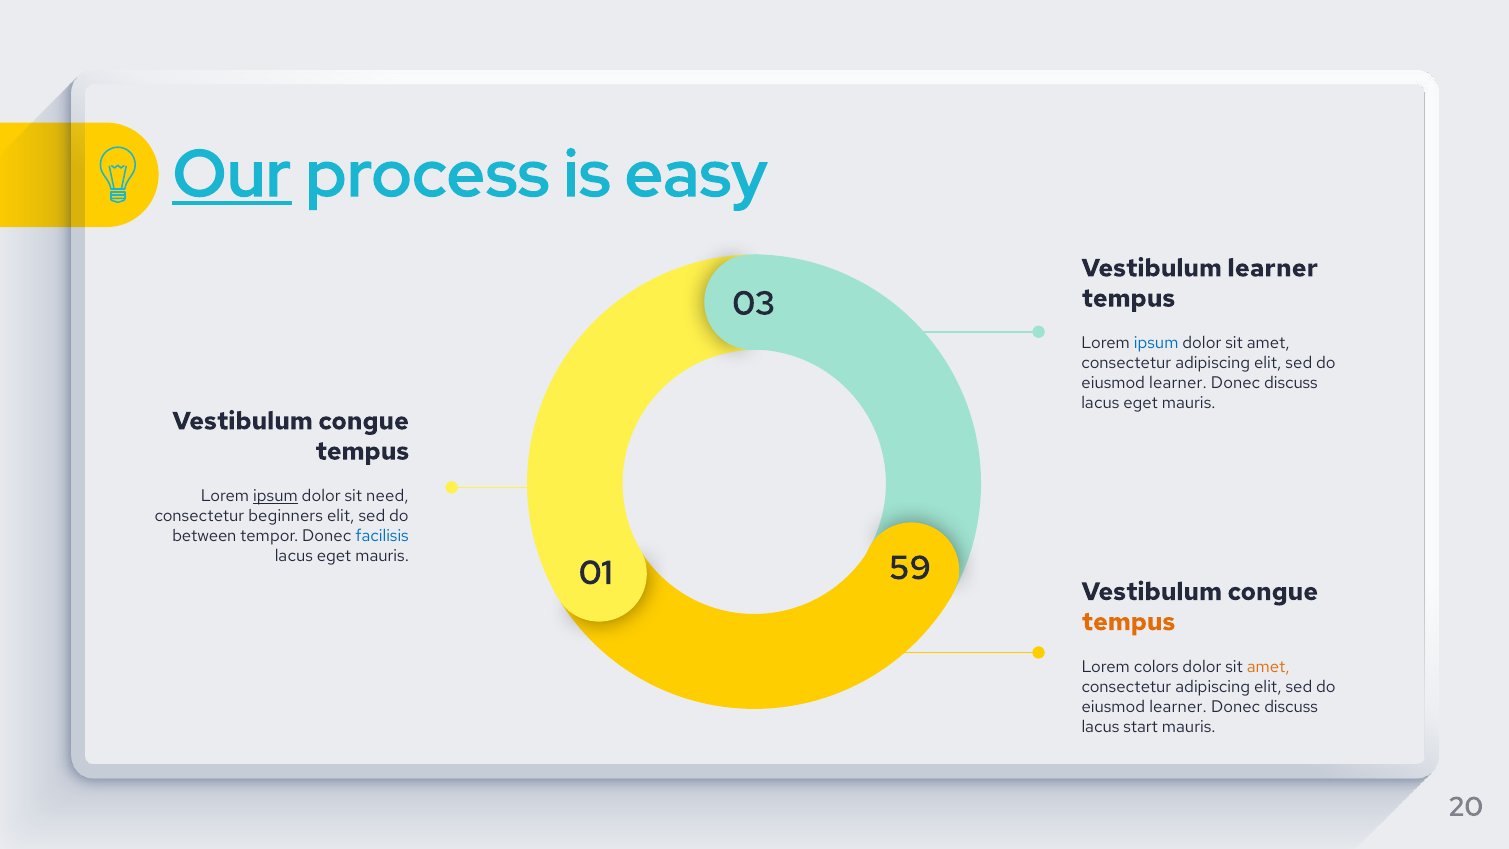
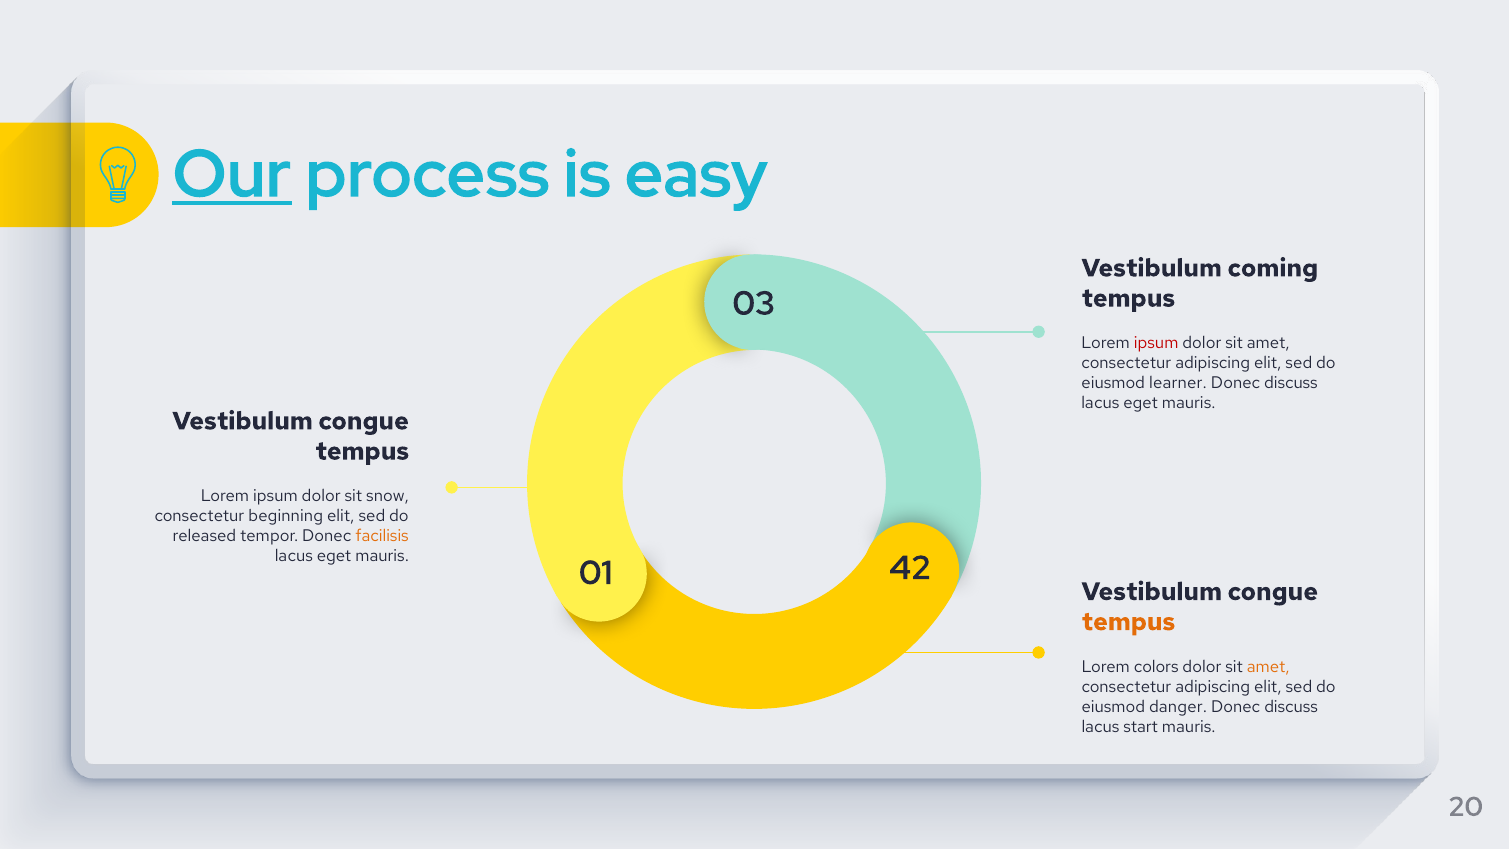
Vestibulum learner: learner -> coming (1273, 268)
ipsum colour: blue -> red (1156, 343)
ipsum underline: present -> none (275, 496)
need: need -> snow (388, 496)
beginners: beginners -> beginning (286, 516)
between: between -> released (204, 536)
facilisis colour: blue -> orange (382, 536)
59: 59 -> 42 (910, 568)
learner: learner -> danger (1178, 707)
